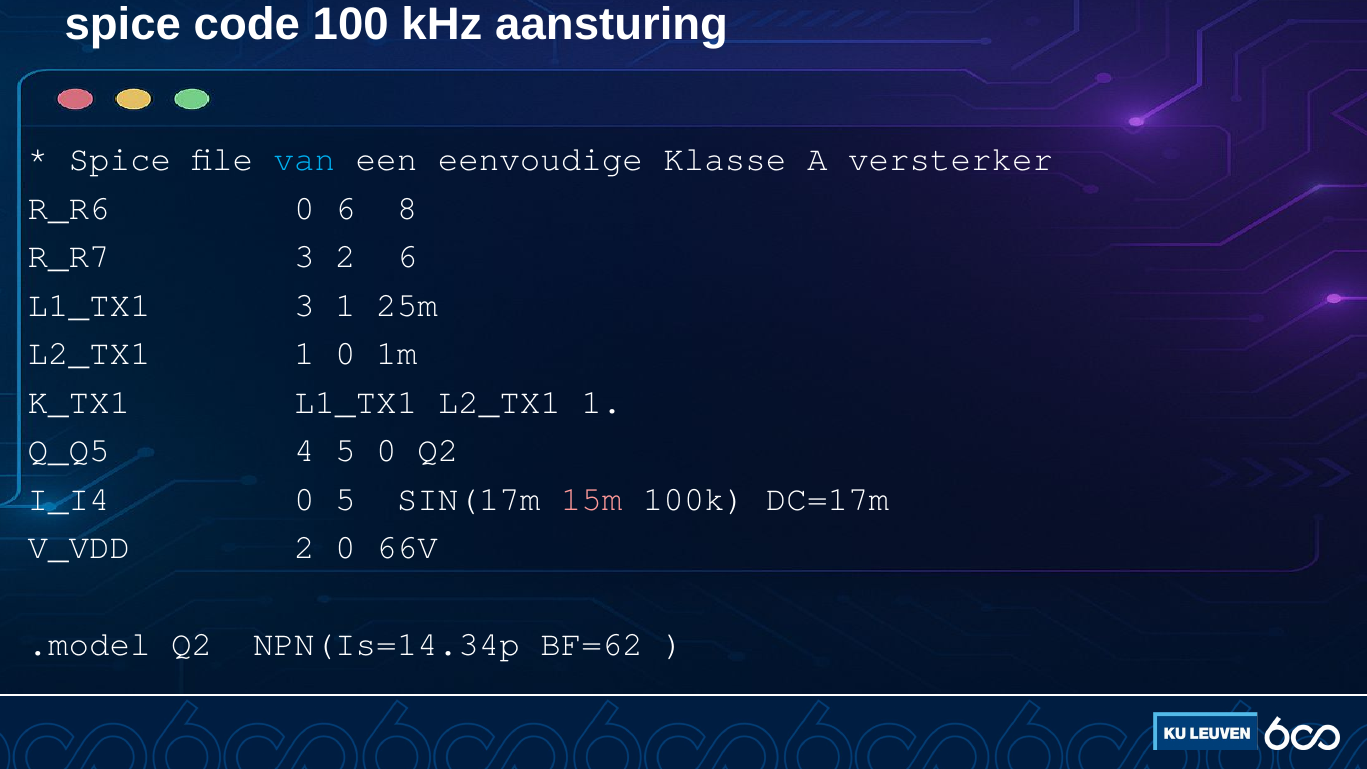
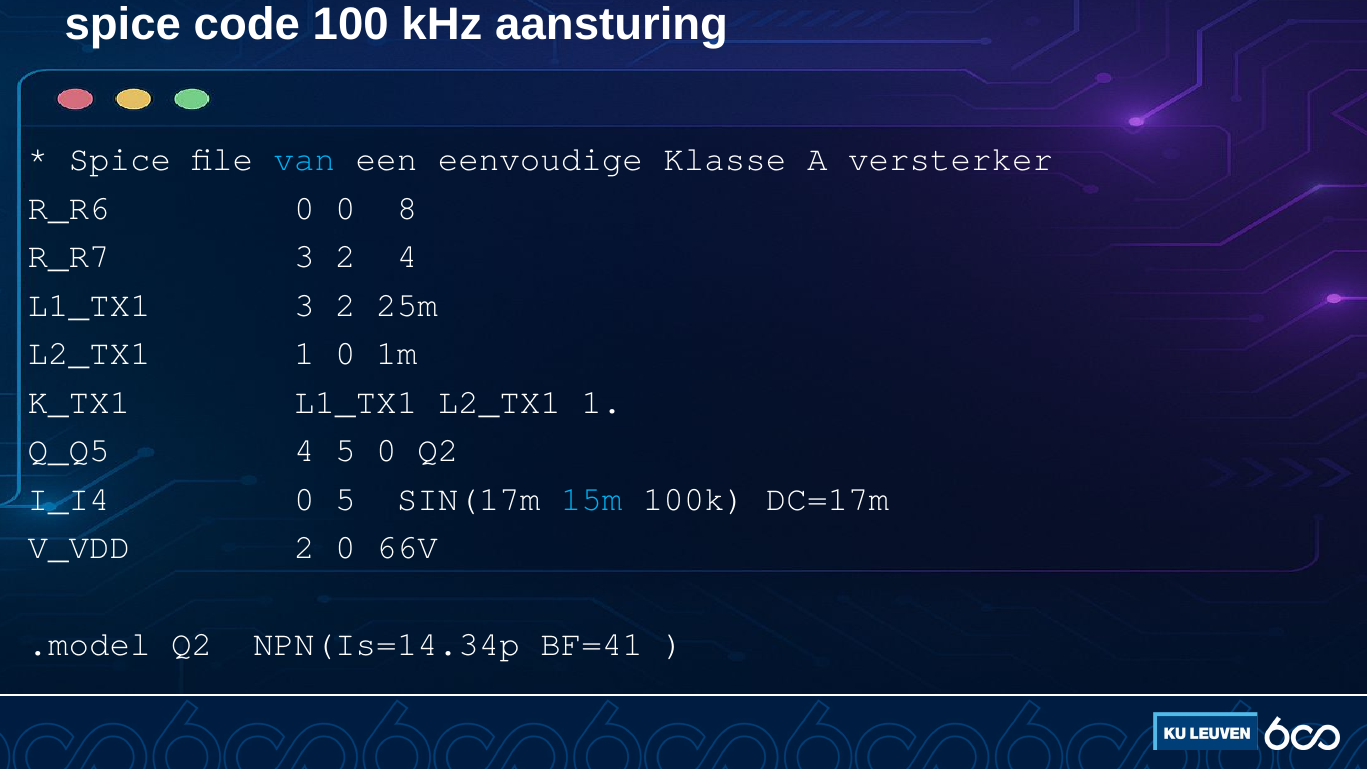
0 6: 6 -> 0 (345, 208)
2 6: 6 -> 4 (407, 257)
L1_TX1 3 1: 1 -> 2 (345, 305)
15m colour: pink -> light blue (592, 499)
BF=62: BF=62 -> BF=41 (592, 644)
